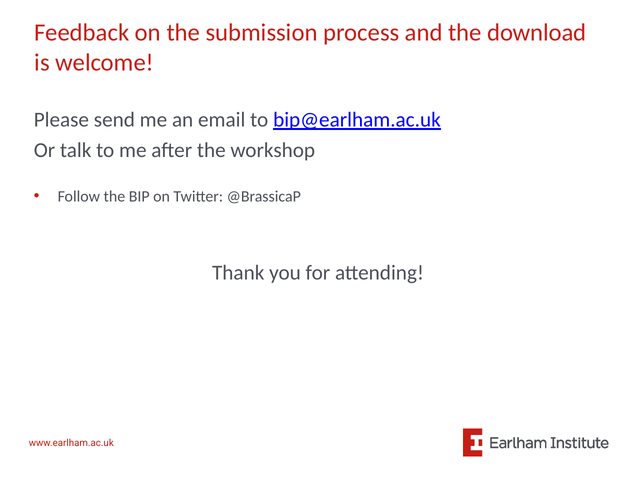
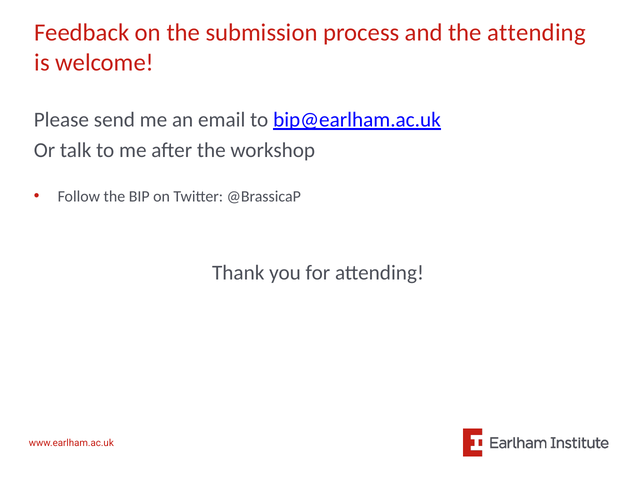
the download: download -> attending (537, 33)
